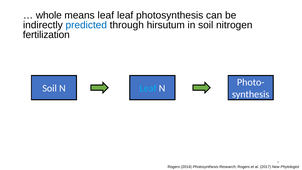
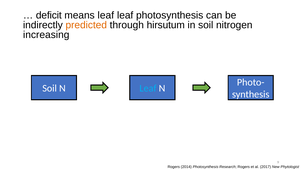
whole: whole -> deficit (49, 15)
predicted colour: blue -> orange (86, 25)
fertilization: fertilization -> increasing (46, 35)
